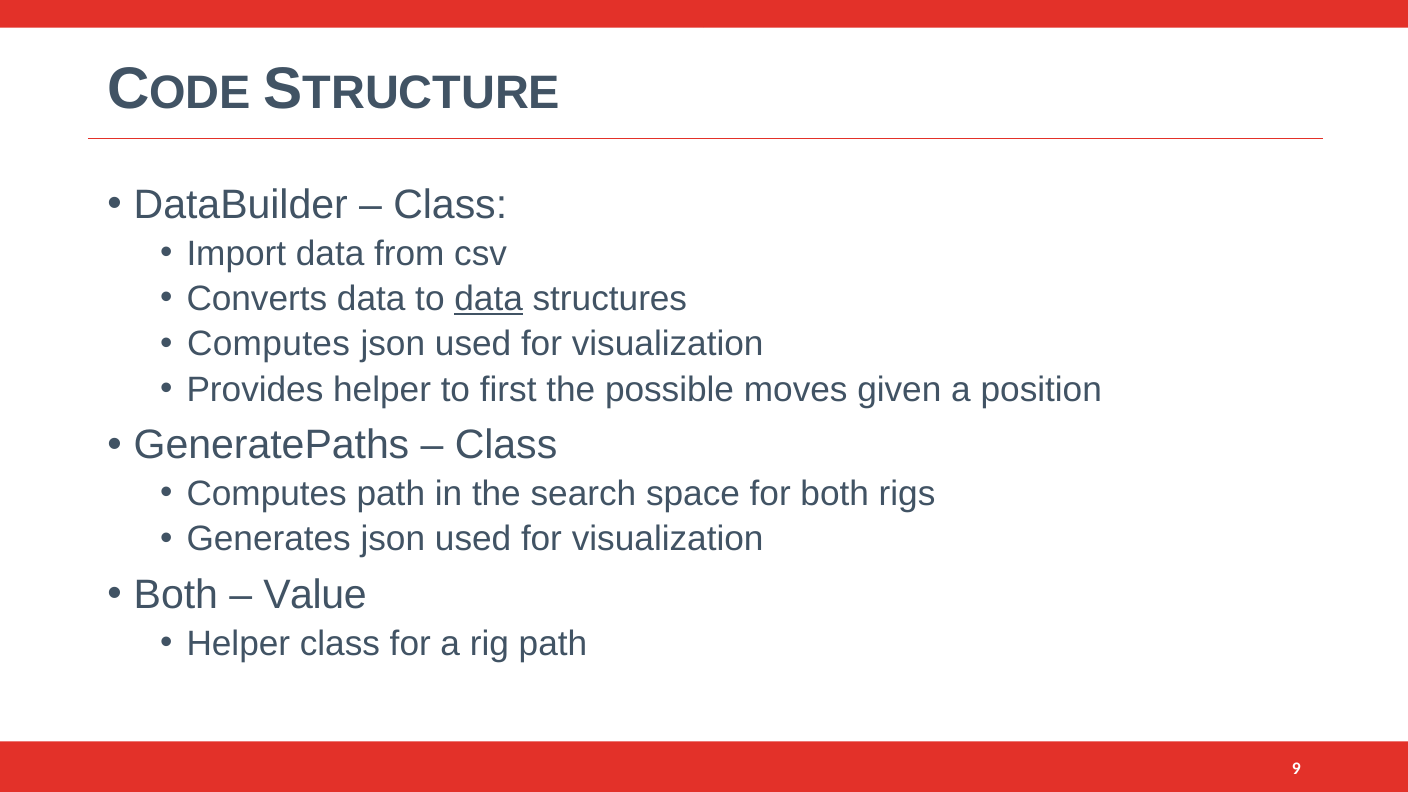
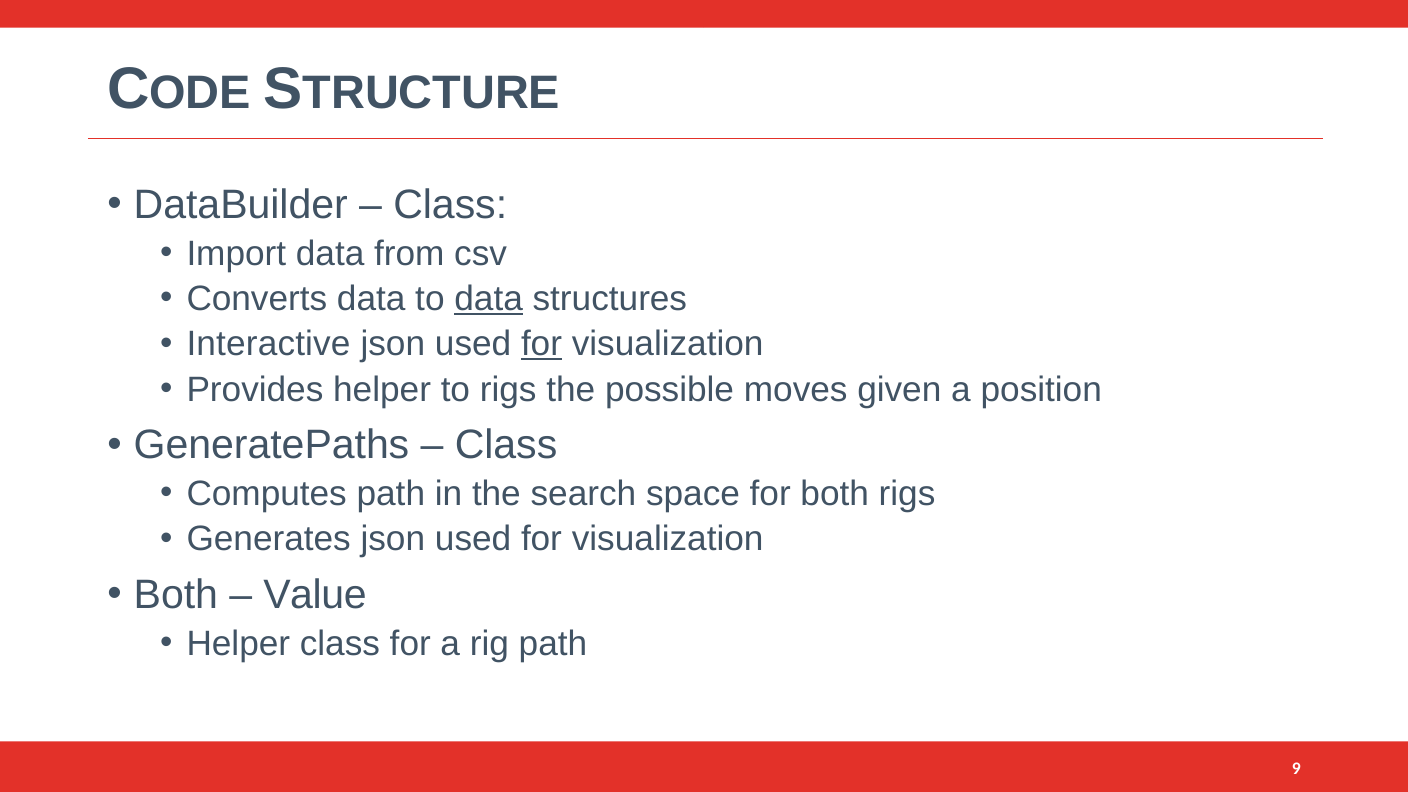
Computes: Computes -> Interactive (269, 344)
for underline: none -> present (542, 344)
to first: first -> rigs (508, 389)
